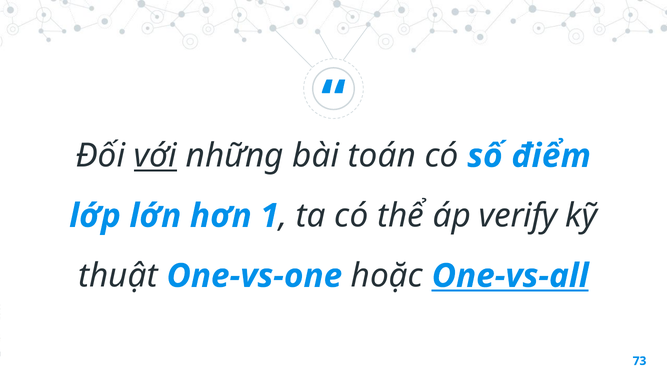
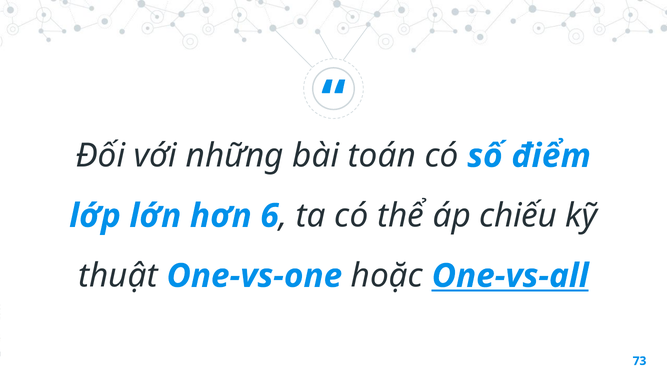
với underline: present -> none (155, 156)
1: 1 -> 6 (270, 216)
verify: verify -> chiếu (518, 216)
